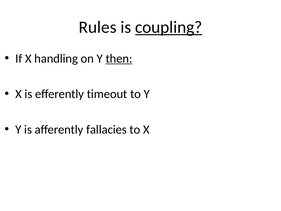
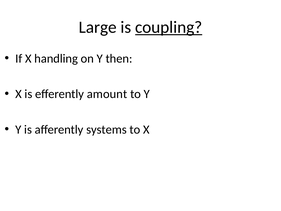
Rules: Rules -> Large (98, 27)
then underline: present -> none (119, 58)
timeout: timeout -> amount (107, 94)
fallacies: fallacies -> systems (106, 129)
